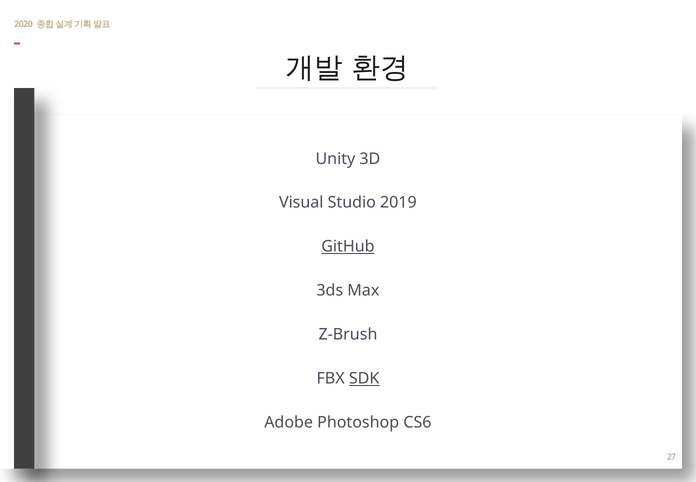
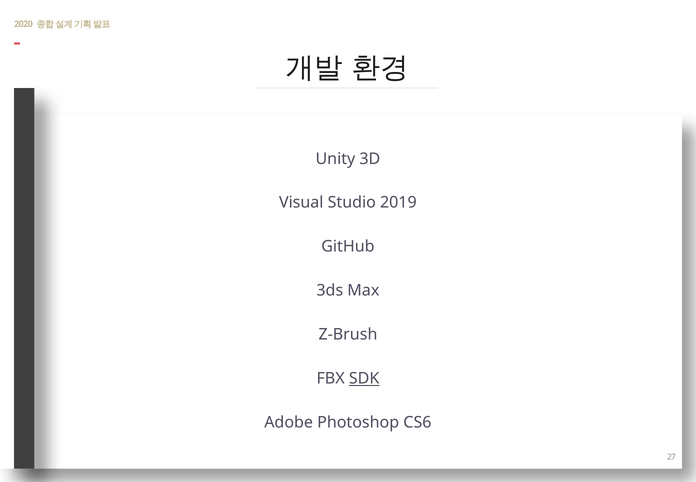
GitHub underline: present -> none (348, 247)
